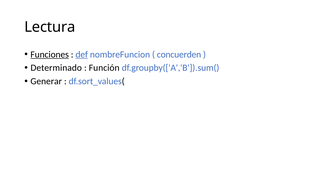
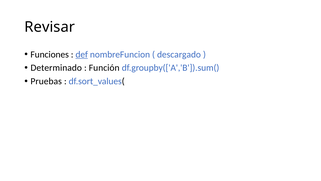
Lectura: Lectura -> Revisar (50, 27)
Funciones underline: present -> none (50, 54)
concuerden: concuerden -> descargado (179, 54)
Generar: Generar -> Pruebas (46, 81)
